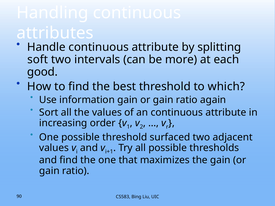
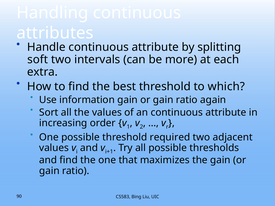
good: good -> extra (42, 72)
surfaced: surfaced -> required (170, 137)
